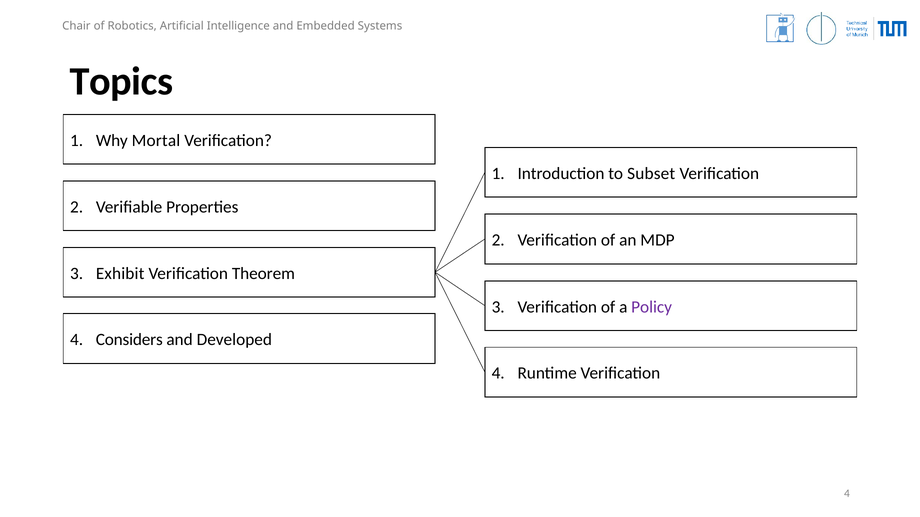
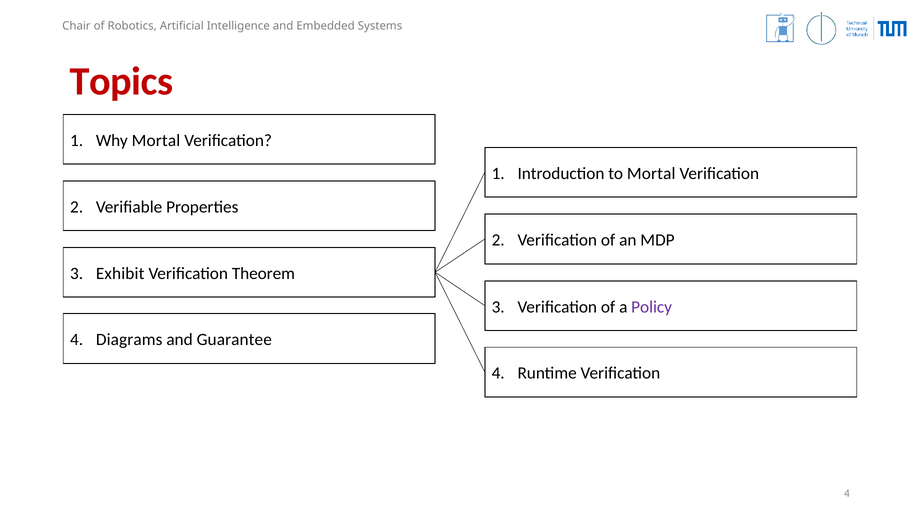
Topics colour: black -> red (121, 82)
to Subset: Subset -> Mortal (651, 174)
Considers: Considers -> Diagrams (129, 340)
Developed: Developed -> Guarantee (234, 340)
